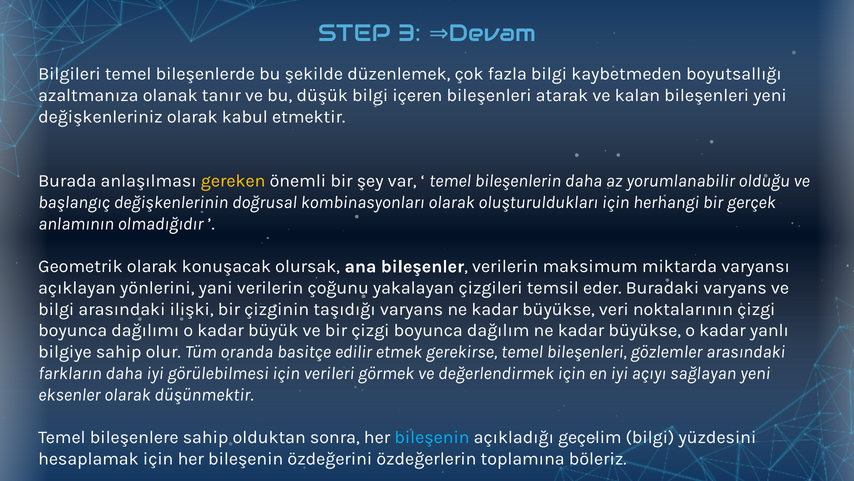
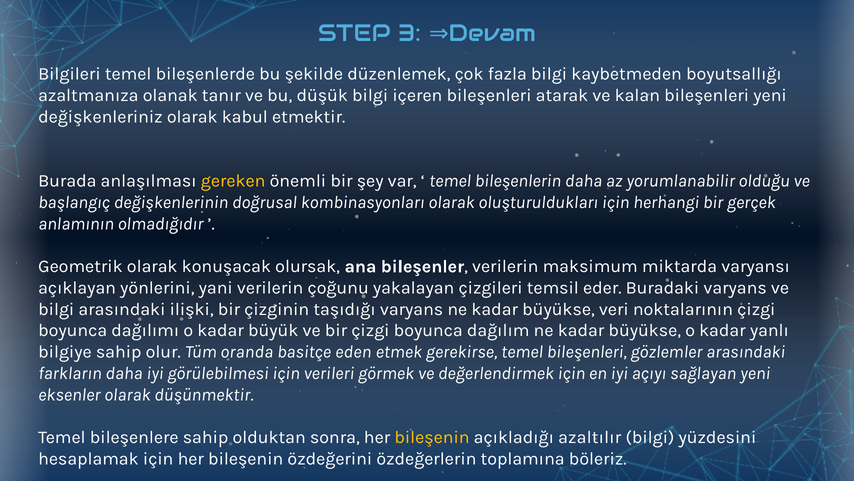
edilir: edilir -> eden (353, 351)
bileşenin colour: light blue -> yellow (432, 437)
geçelim: geçelim -> azaltılır (590, 437)
